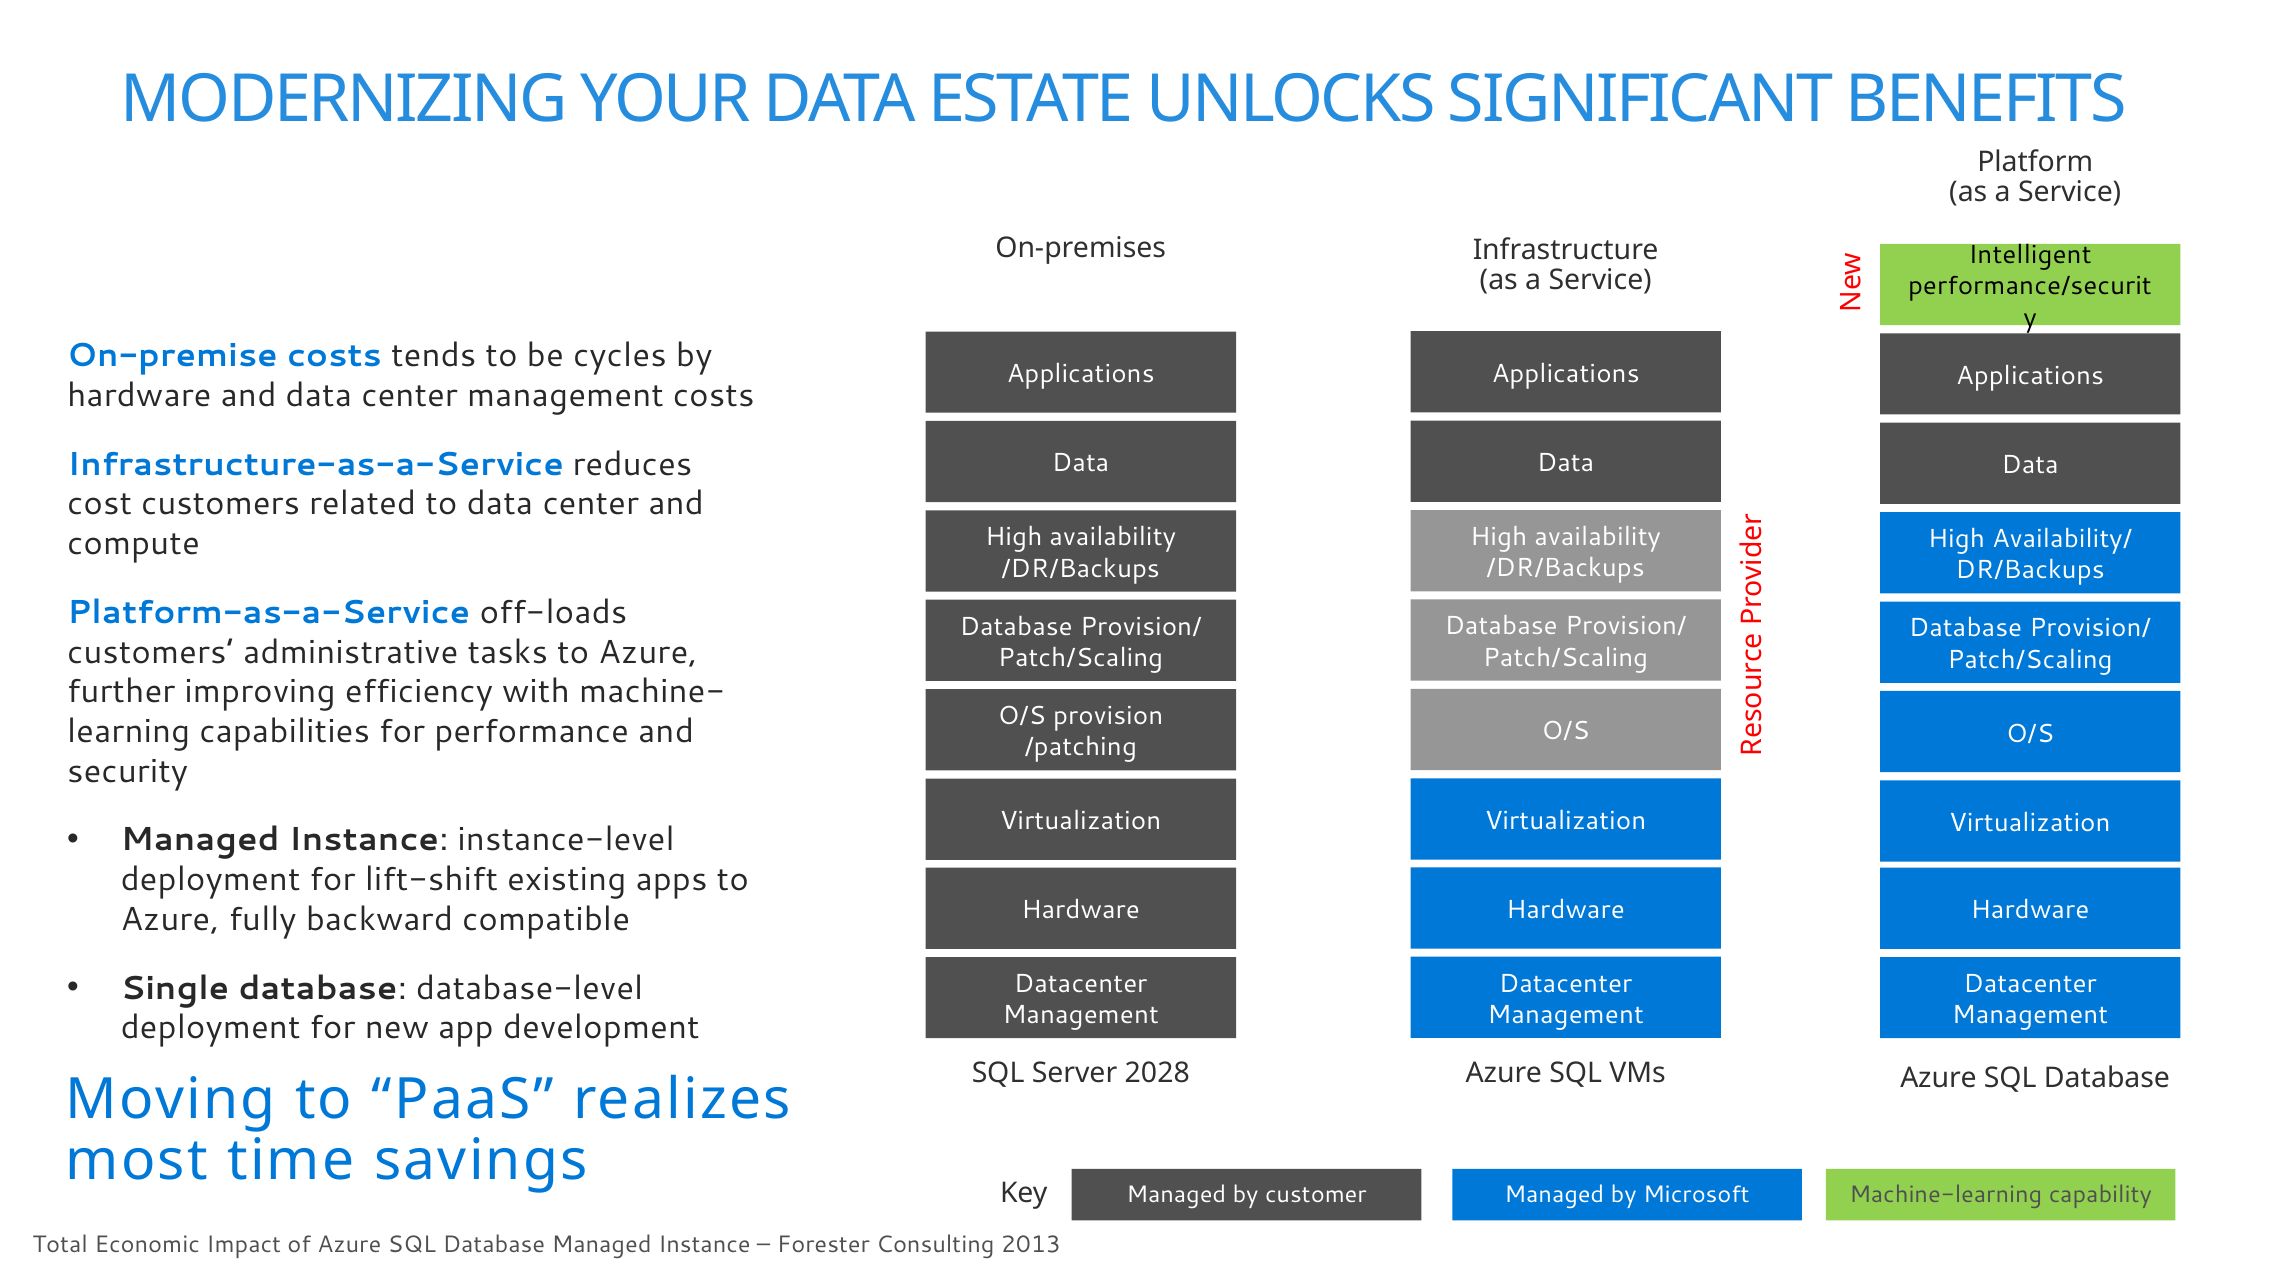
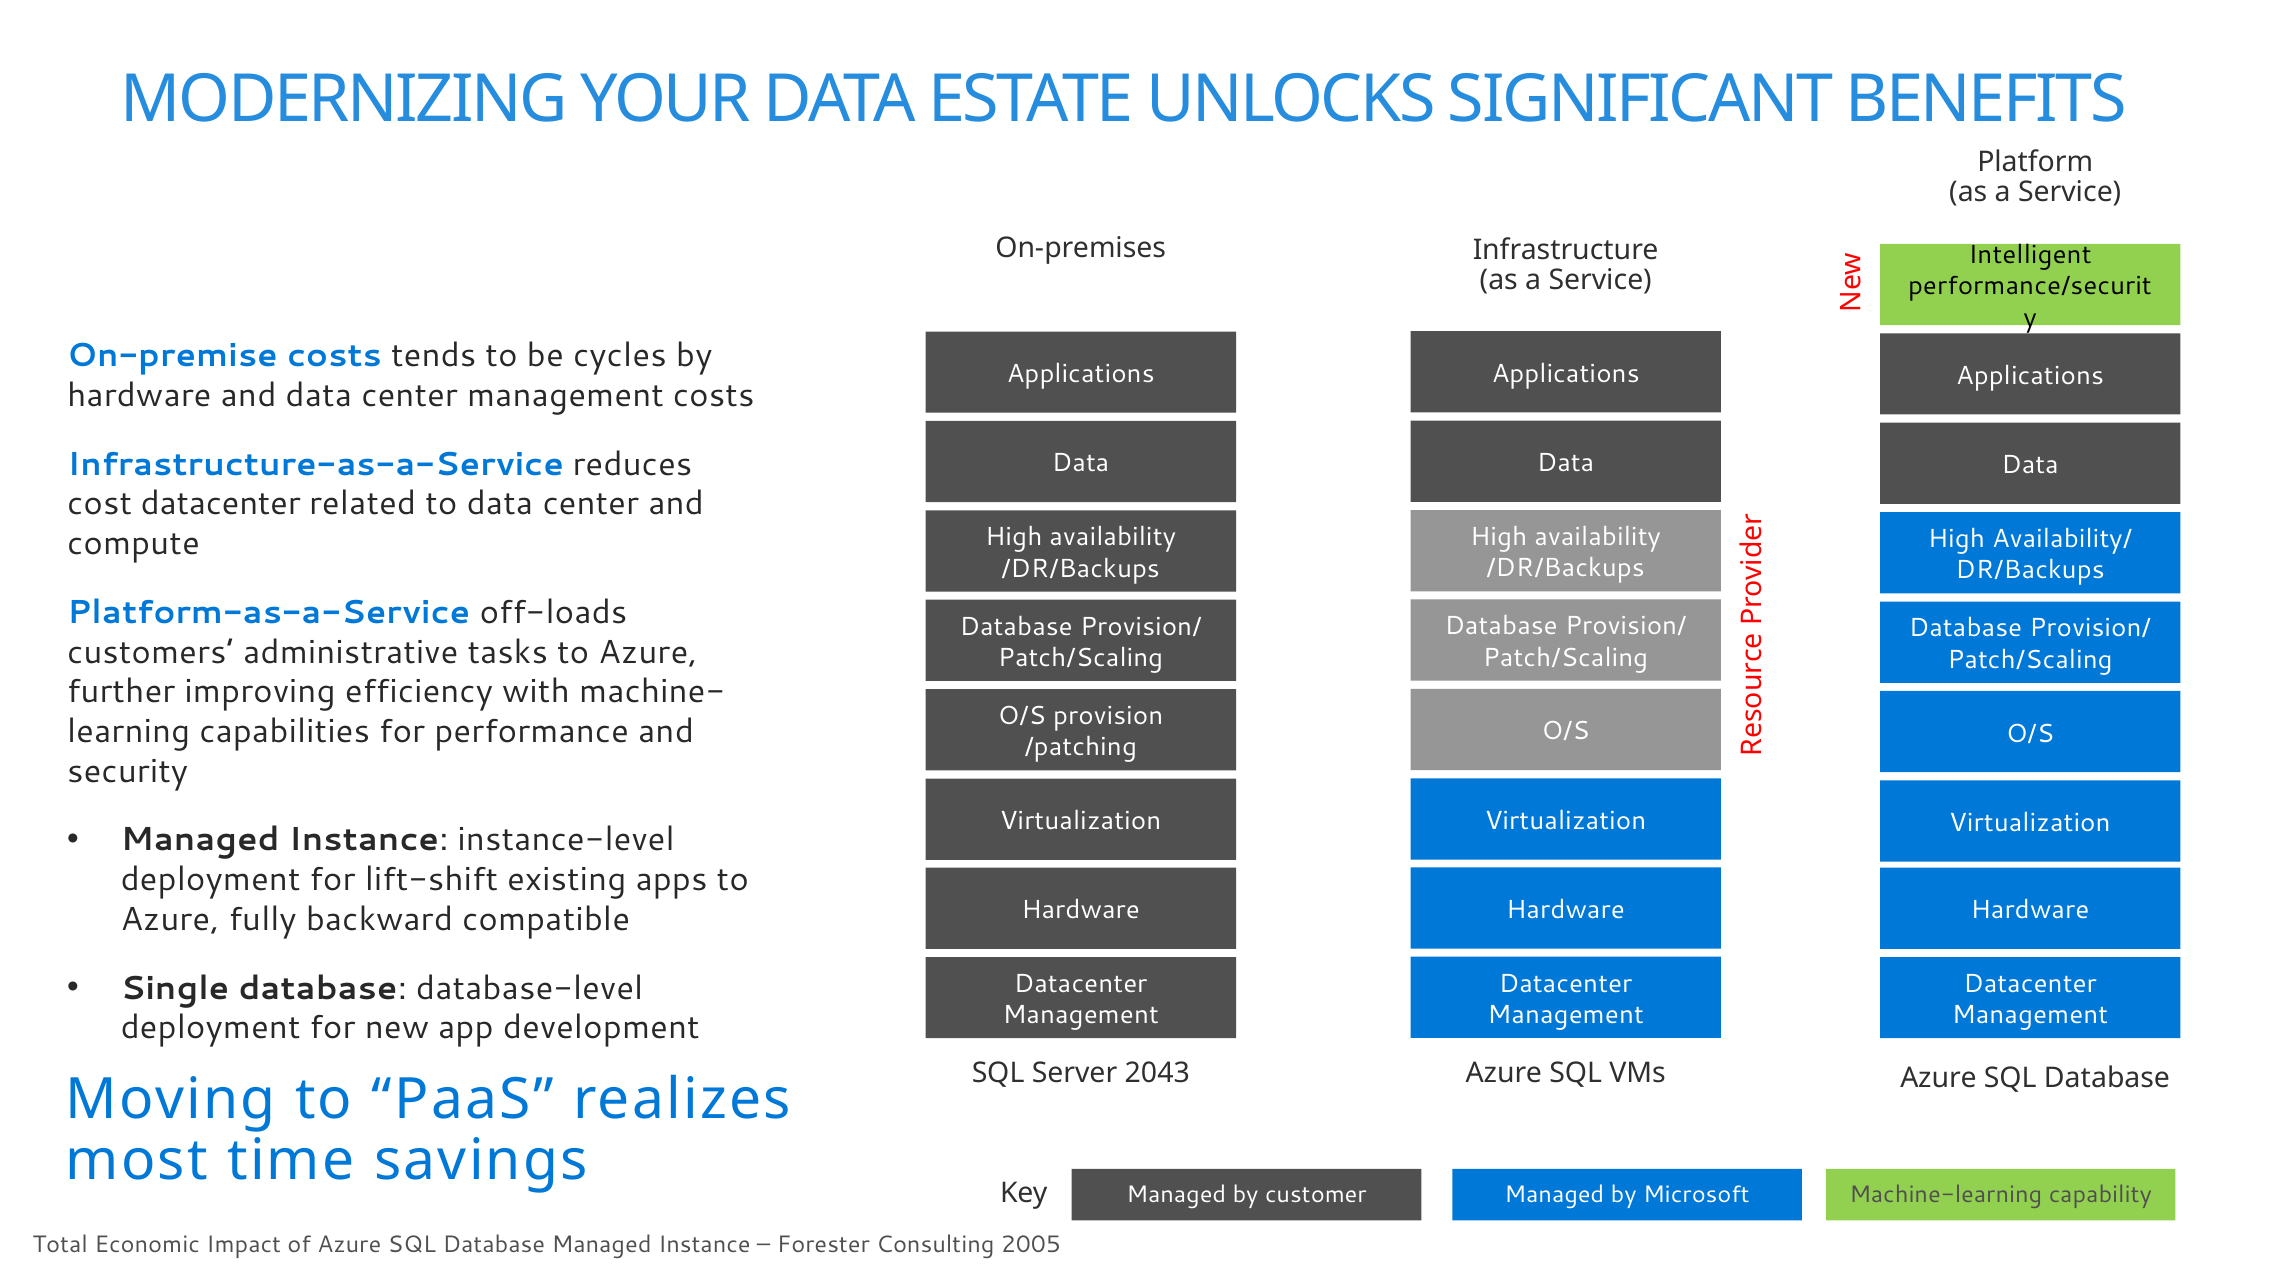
cost customers: customers -> datacenter (221, 504)
2028: 2028 -> 2043 (1157, 1073)
2013: 2013 -> 2005 (1031, 1244)
